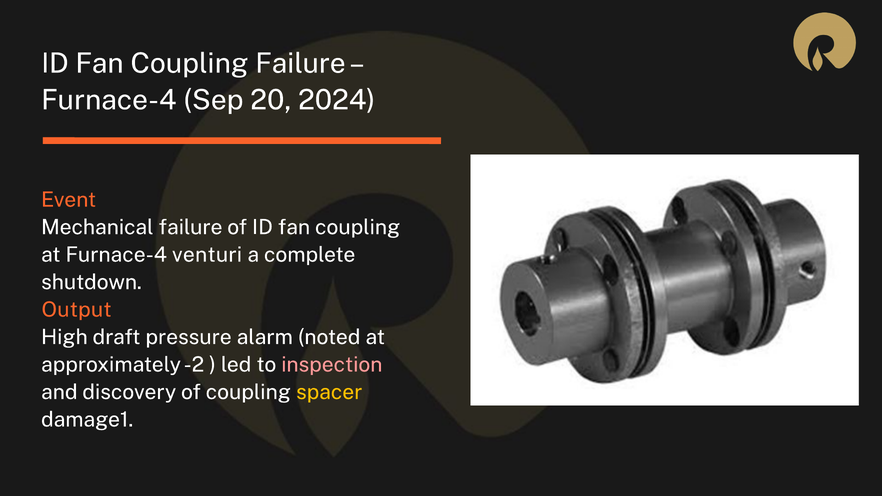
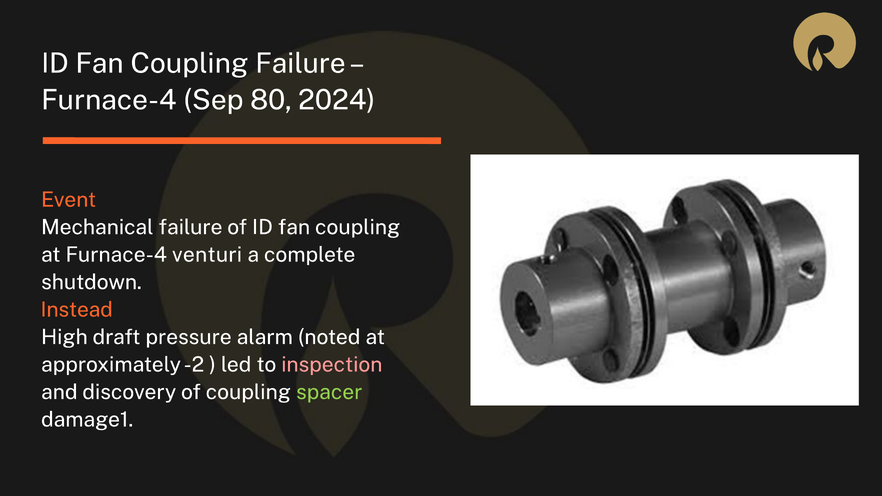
20: 20 -> 80 (271, 100)
Output: Output -> Instead (77, 310)
spacer colour: yellow -> light green (329, 392)
